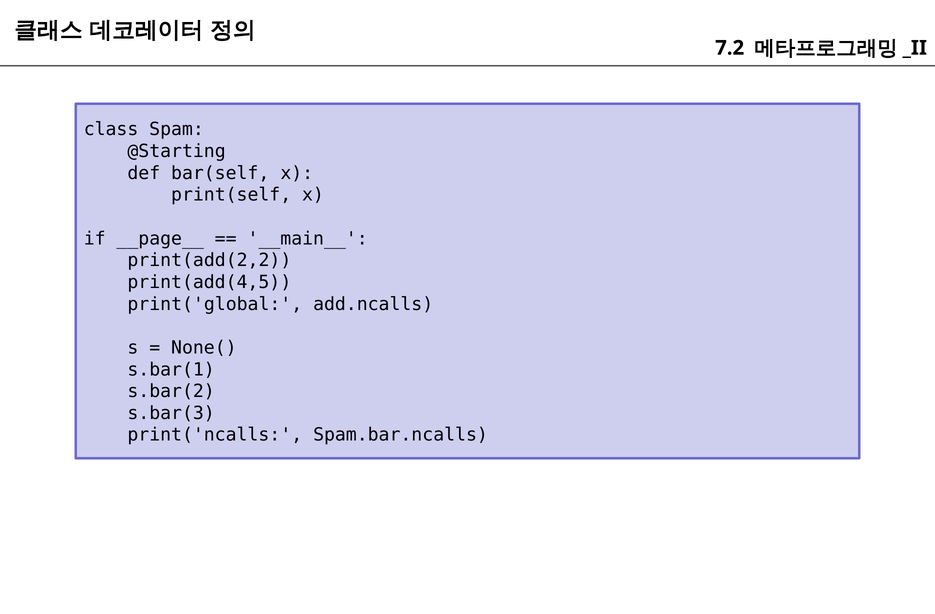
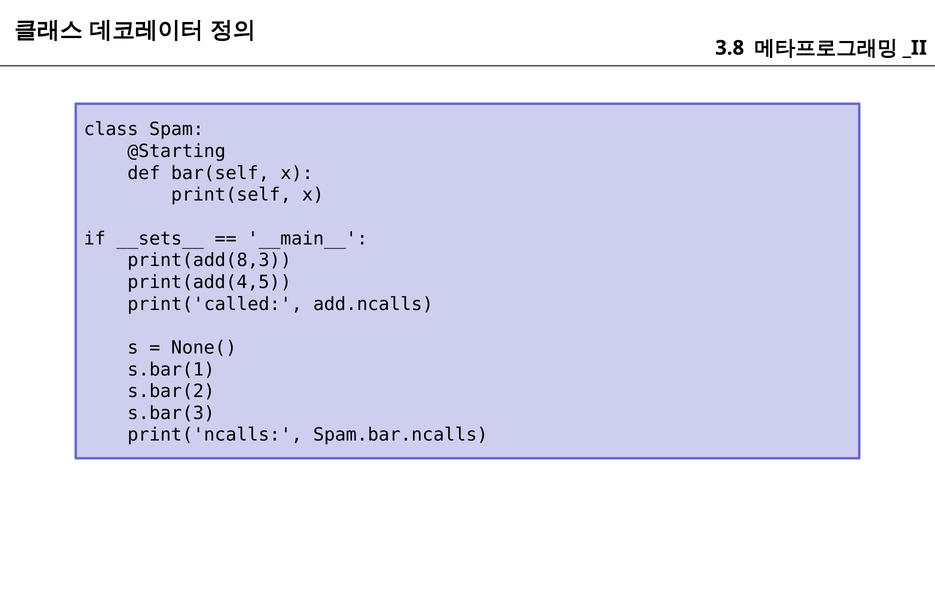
7.2: 7.2 -> 3.8 (730, 48)
__page__: __page__ -> __sets__ (160, 239)
print(add(2,2: print(add(2,2 -> print(add(8,3 (209, 260)
print('global: print('global -> print('called (215, 304)
